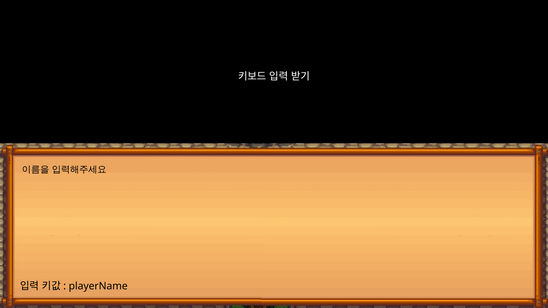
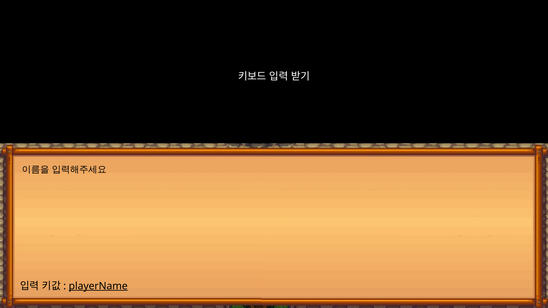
playerName underline: none -> present (98, 286)
